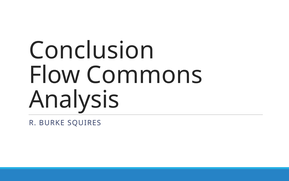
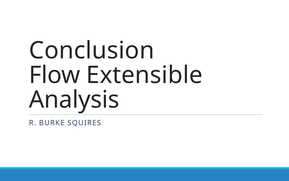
Commons: Commons -> Extensible (144, 75)
